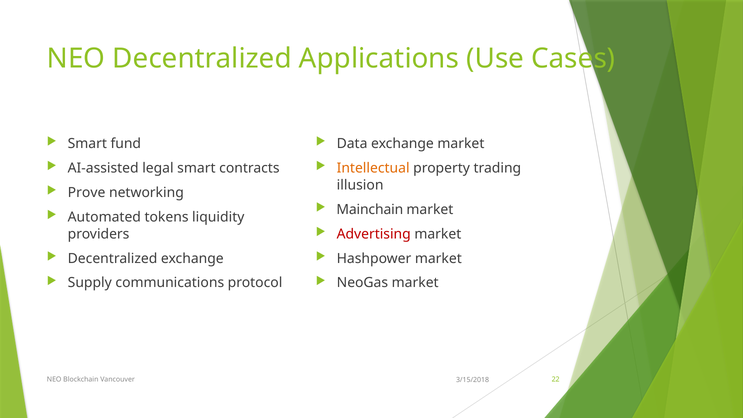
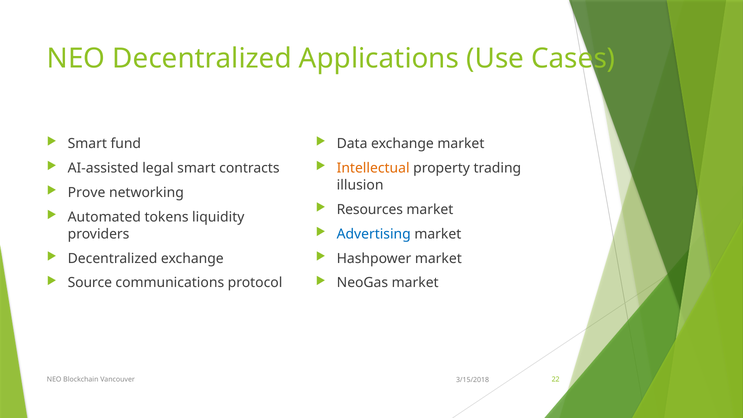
Mainchain: Mainchain -> Resources (370, 209)
Advertising colour: red -> blue (374, 234)
Supply: Supply -> Source (90, 283)
